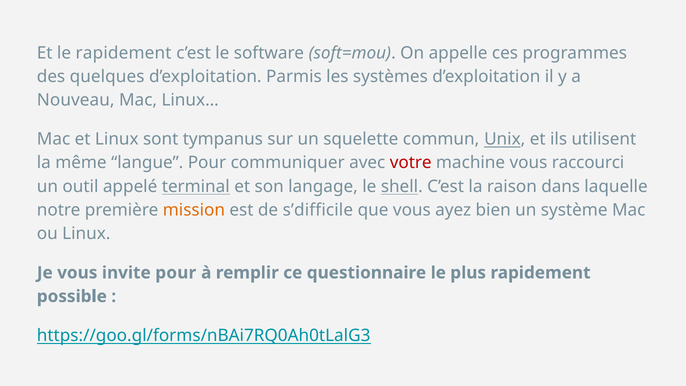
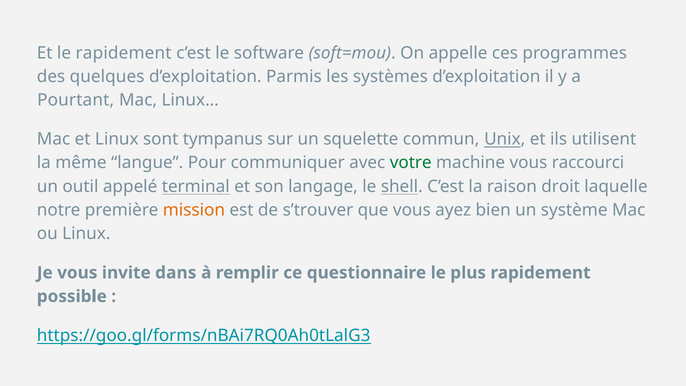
Nouveau: Nouveau -> Pourtant (76, 100)
votre colour: red -> green (411, 163)
dans: dans -> droit (561, 186)
s’difficile: s’difficile -> s’trouver (318, 210)
invite pour: pour -> dans (176, 273)
